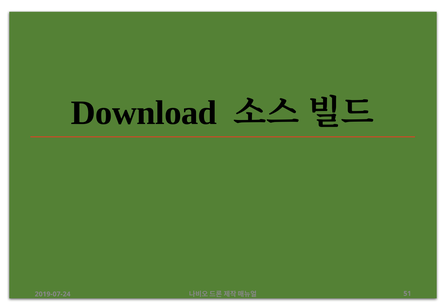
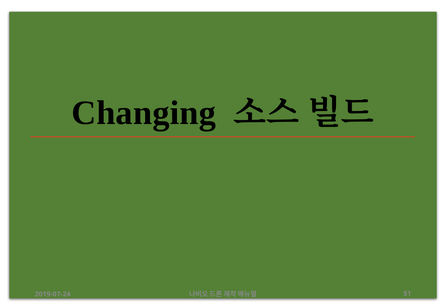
Download: Download -> Changing (144, 113)
